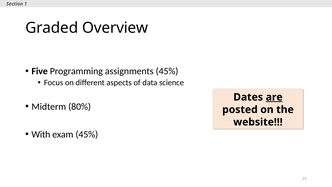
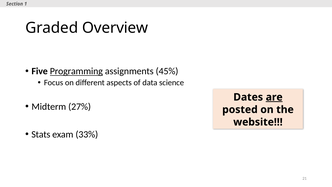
Programming underline: none -> present (76, 71)
80%: 80% -> 27% (80, 106)
With: With -> Stats (41, 134)
exam 45%: 45% -> 33% (87, 134)
